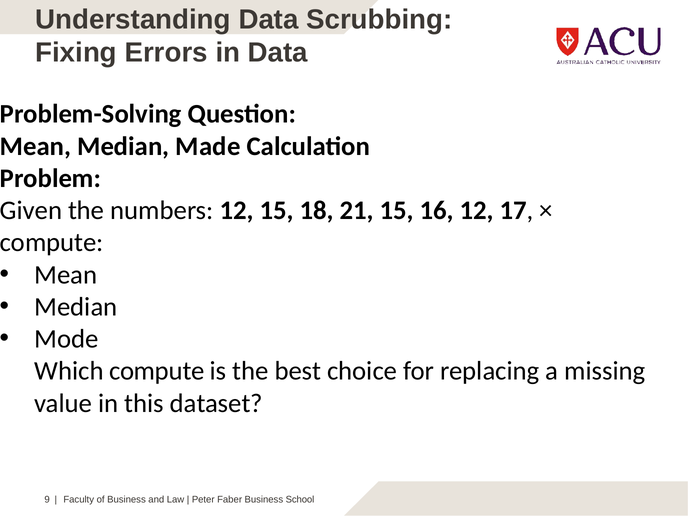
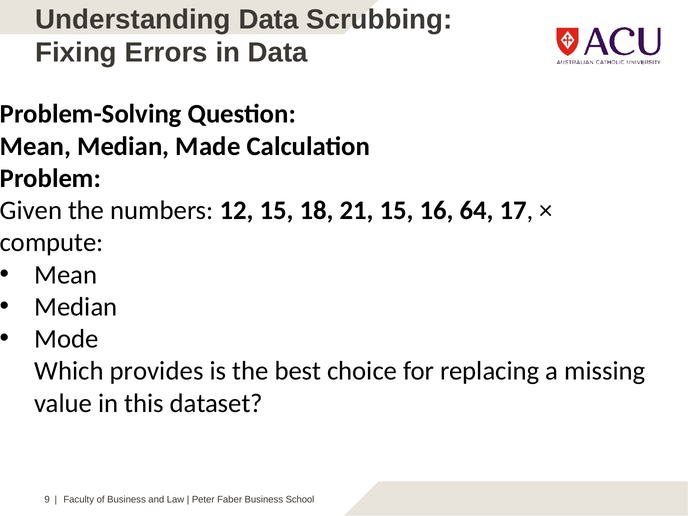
16 12: 12 -> 64 (477, 211)
Which compute: compute -> provides (157, 371)
